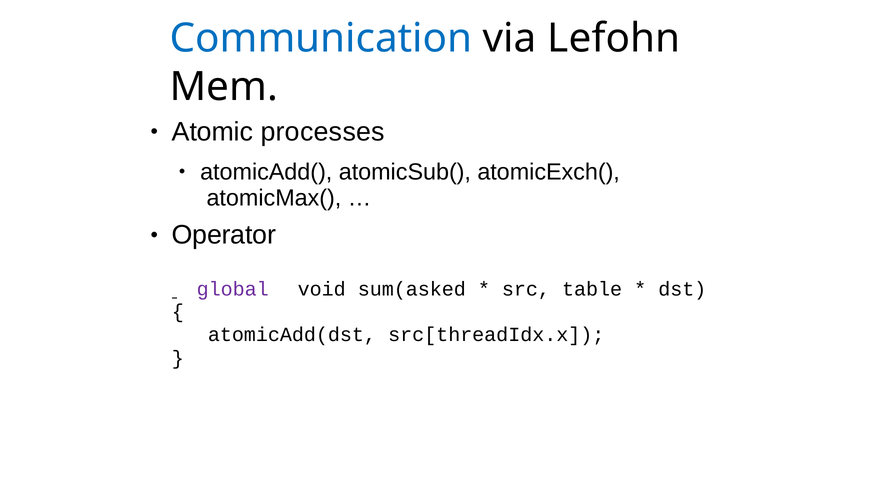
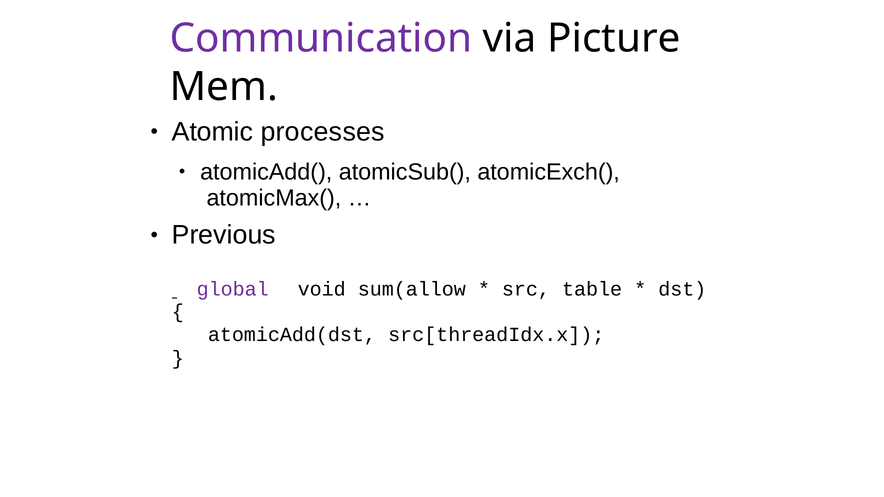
Communication colour: blue -> purple (321, 38)
Lefohn: Lefohn -> Picture (614, 38)
Operator: Operator -> Previous (224, 235)
sum(asked: sum(asked -> sum(allow (412, 289)
